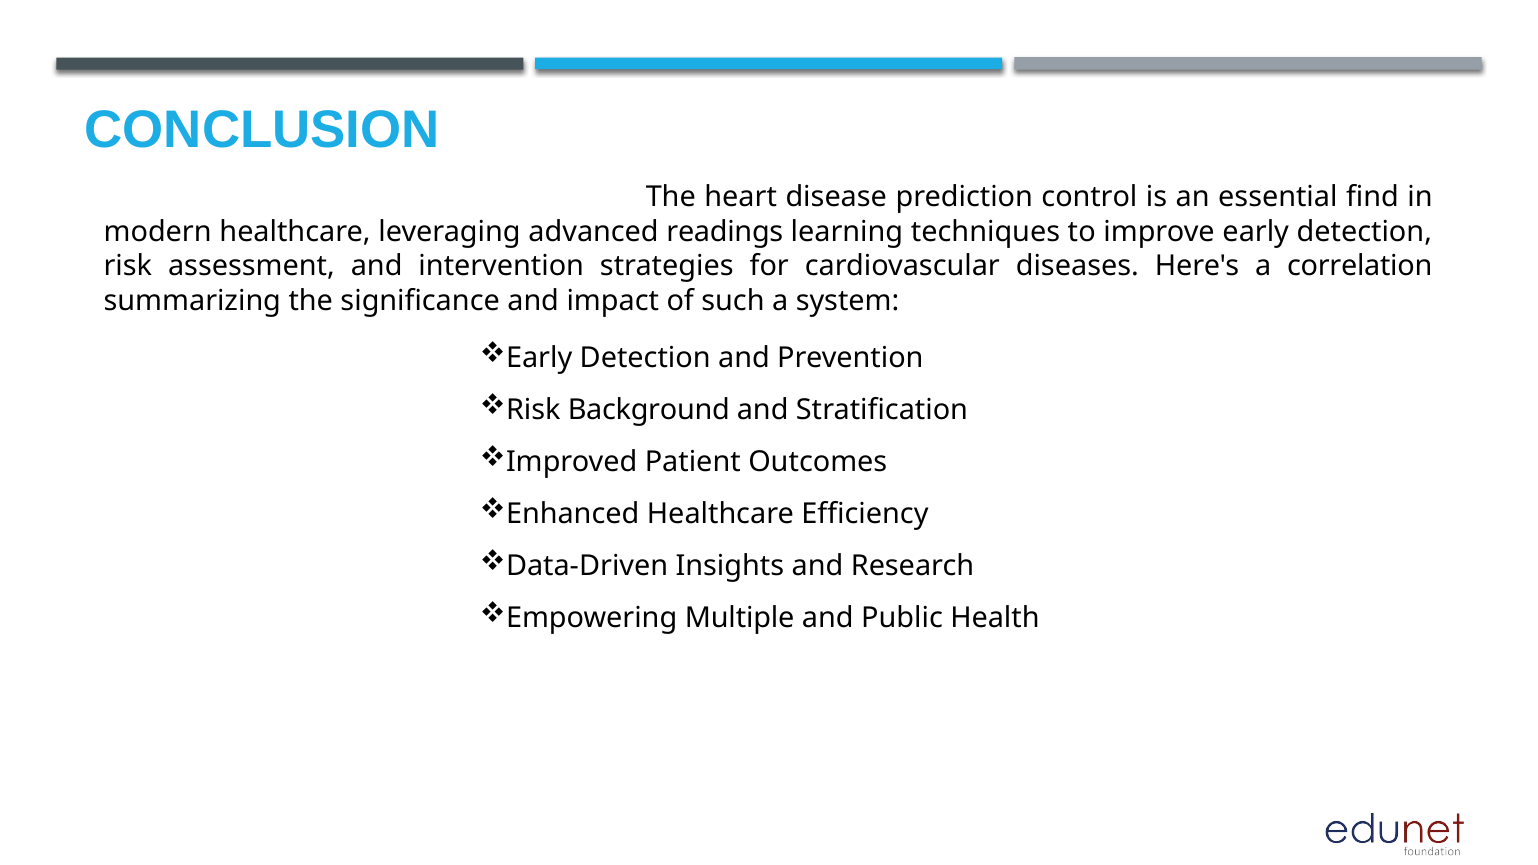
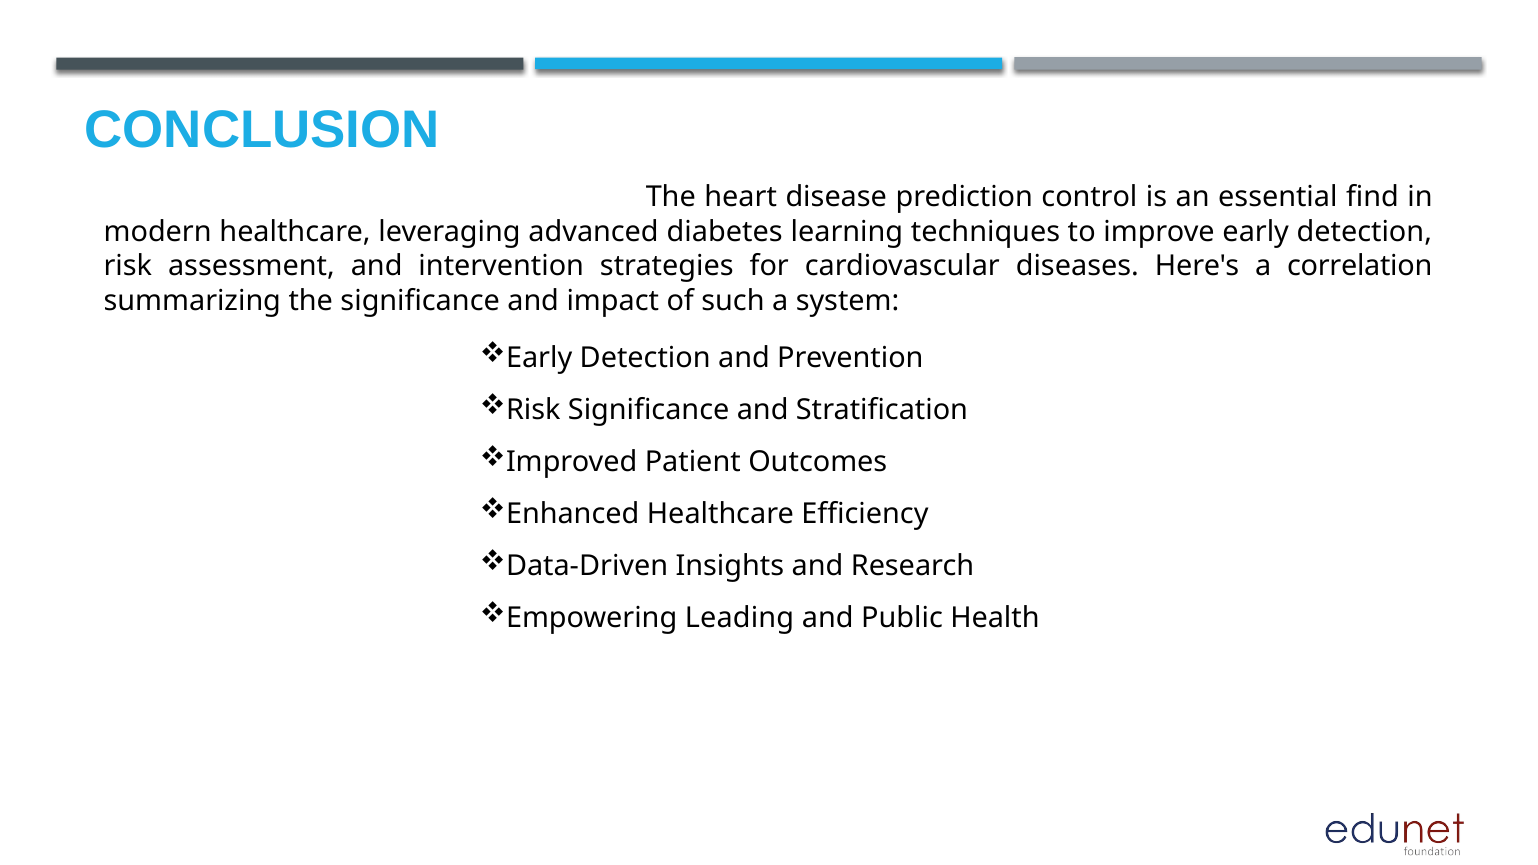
readings: readings -> diabetes (725, 232)
Risk Background: Background -> Significance (649, 410)
Multiple: Multiple -> Leading (739, 618)
